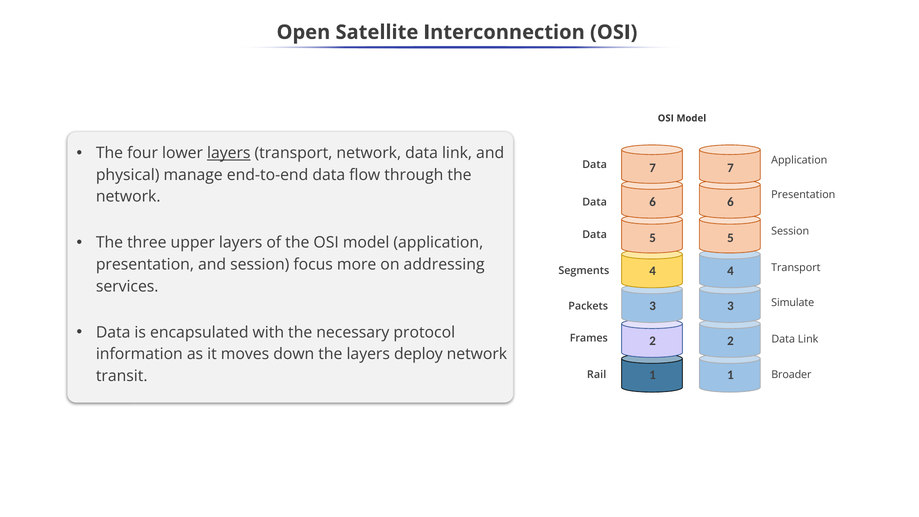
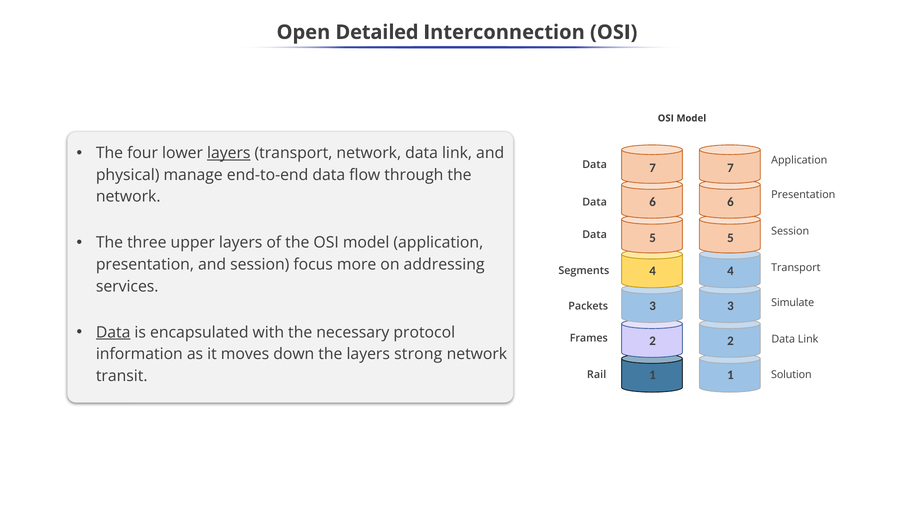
Satellite: Satellite -> Detailed (377, 32)
Data underline: none -> present (113, 332)
deploy: deploy -> strong (418, 354)
Broader: Broader -> Solution (791, 374)
